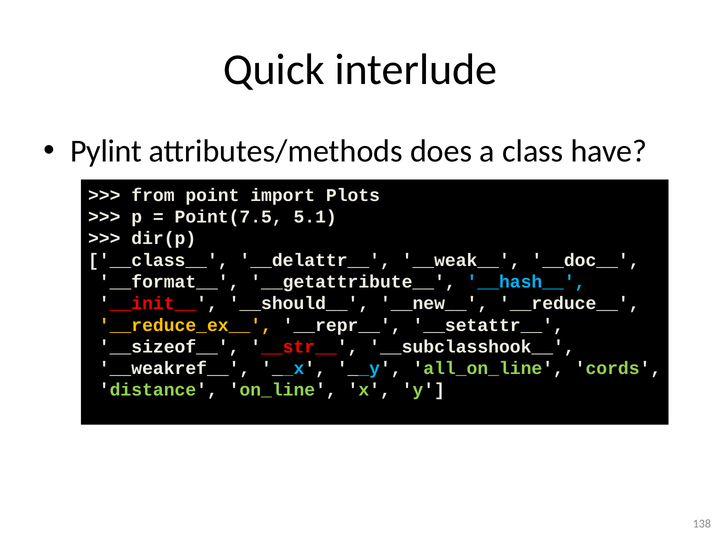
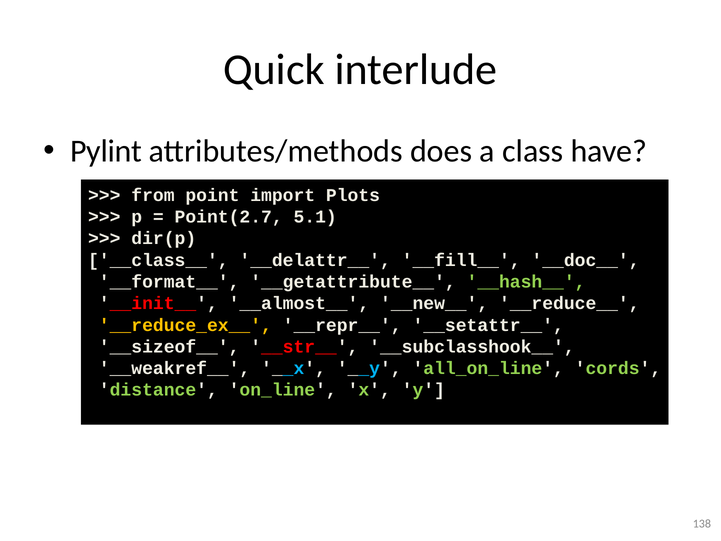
Point(7.5: Point(7.5 -> Point(2.7 (229, 217)
__weak__: __weak__ -> __fill__ (461, 260)
__hash__ colour: light blue -> light green (526, 282)
__should__: __should__ -> __almost__ (299, 303)
